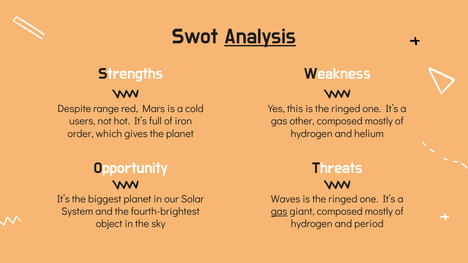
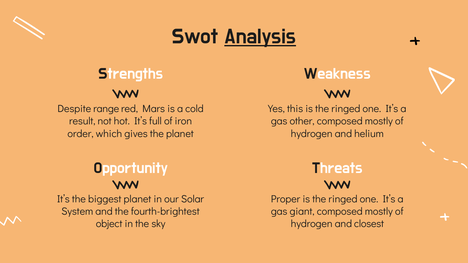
users: users -> result (82, 121)
Waves: Waves -> Proper (286, 199)
gas underline: present -> none (279, 212)
period: period -> closest (369, 224)
